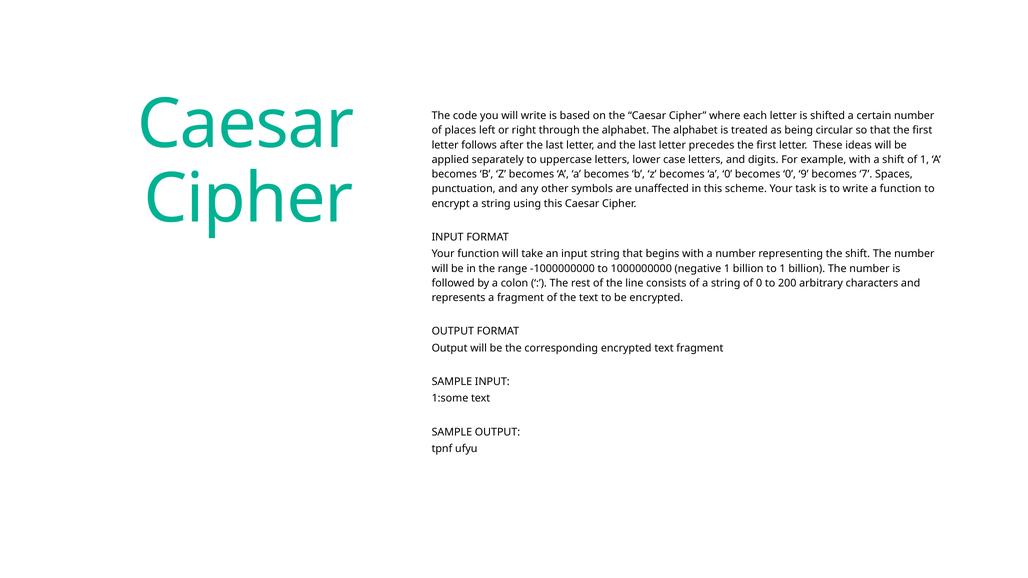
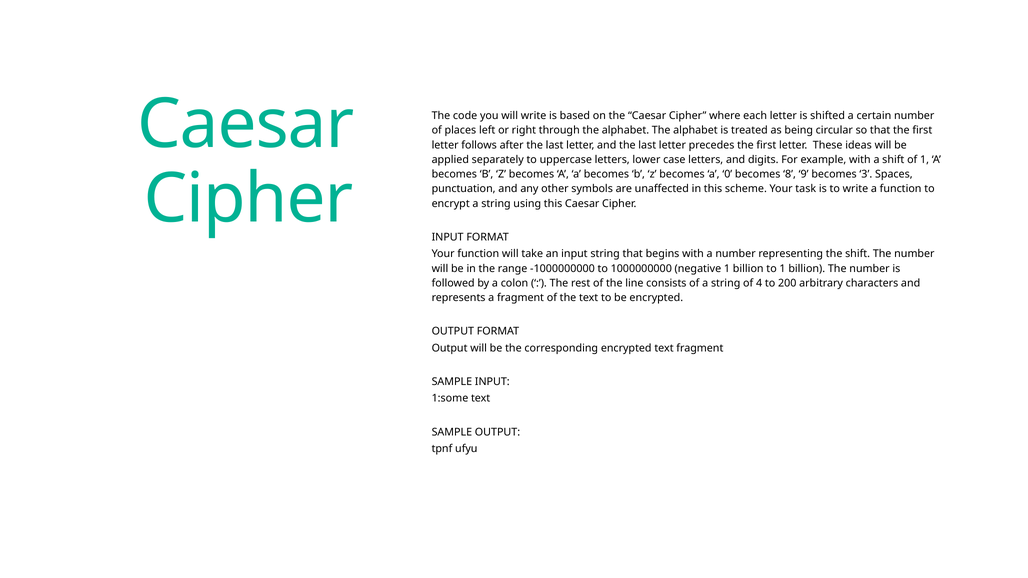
becomes 0: 0 -> 8 (790, 174)
7: 7 -> 3 (866, 174)
of 0: 0 -> 4 (759, 283)
